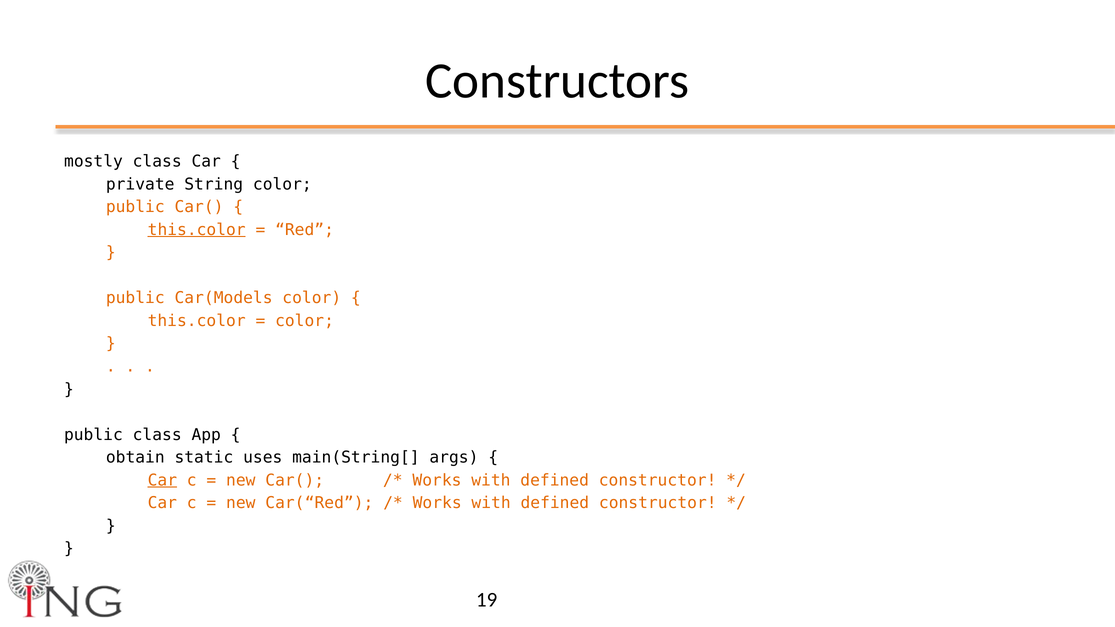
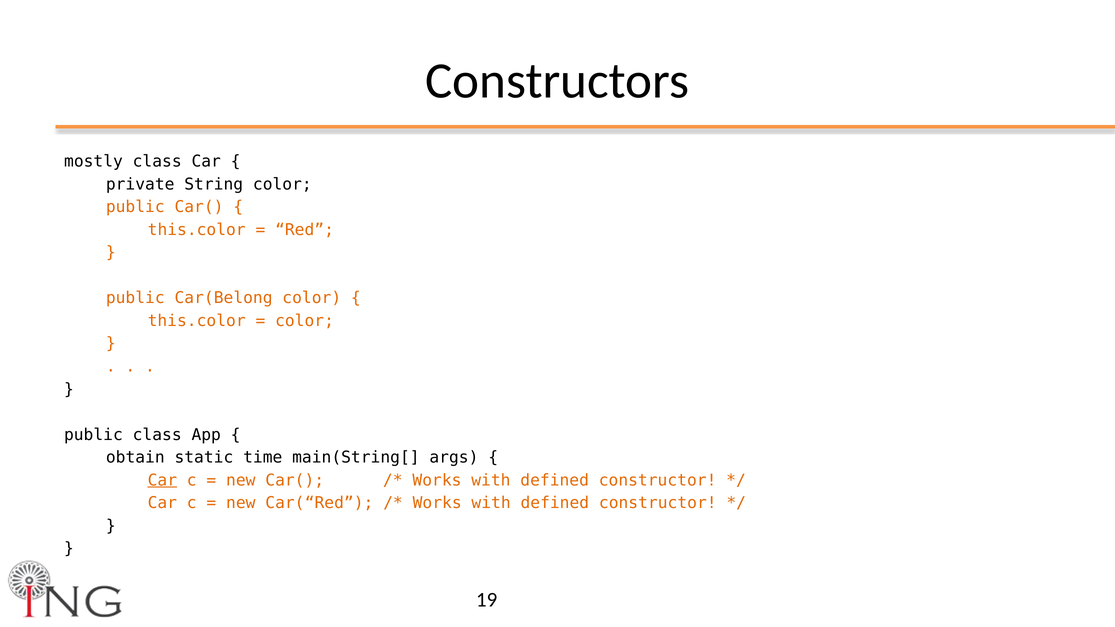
this.color underline: present -> none (197, 230)
Car(Models: Car(Models -> Car(Belong (224, 298)
uses: uses -> time (263, 458)
